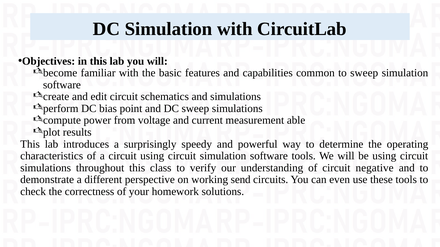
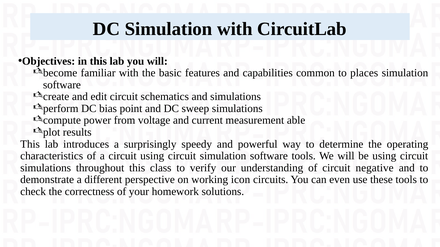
to sweep: sweep -> places (364, 73)
send: send -> icon (241, 180)
